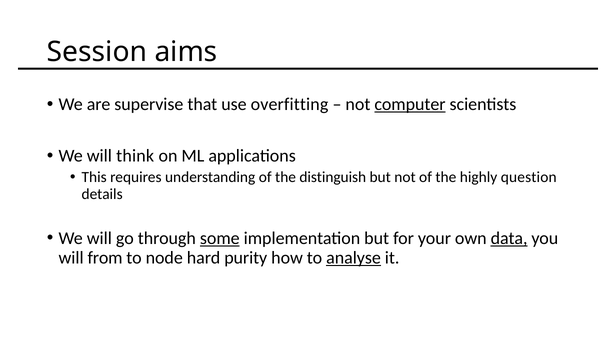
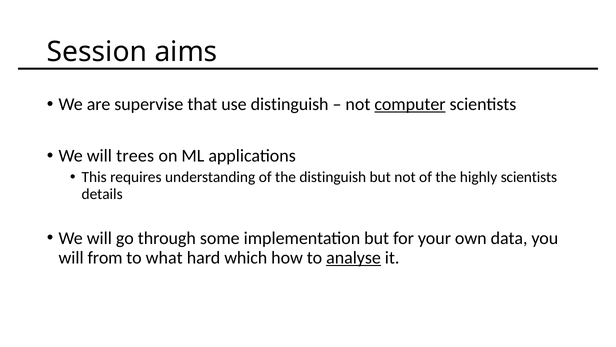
use overfitting: overfitting -> distinguish (290, 104)
think: think -> trees (135, 156)
highly question: question -> scientists (529, 177)
some underline: present -> none (220, 238)
data underline: present -> none (509, 238)
node: node -> what (164, 257)
purity: purity -> which (246, 257)
